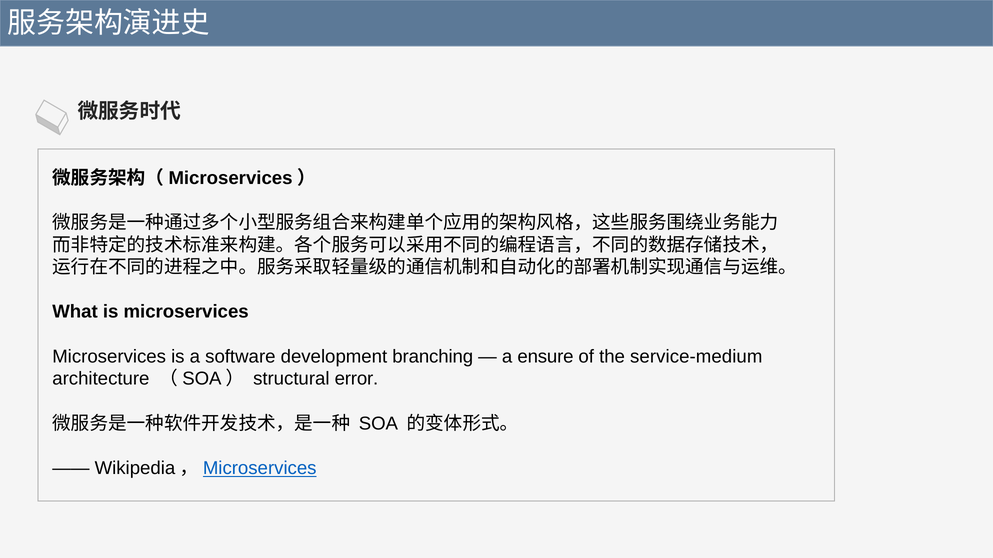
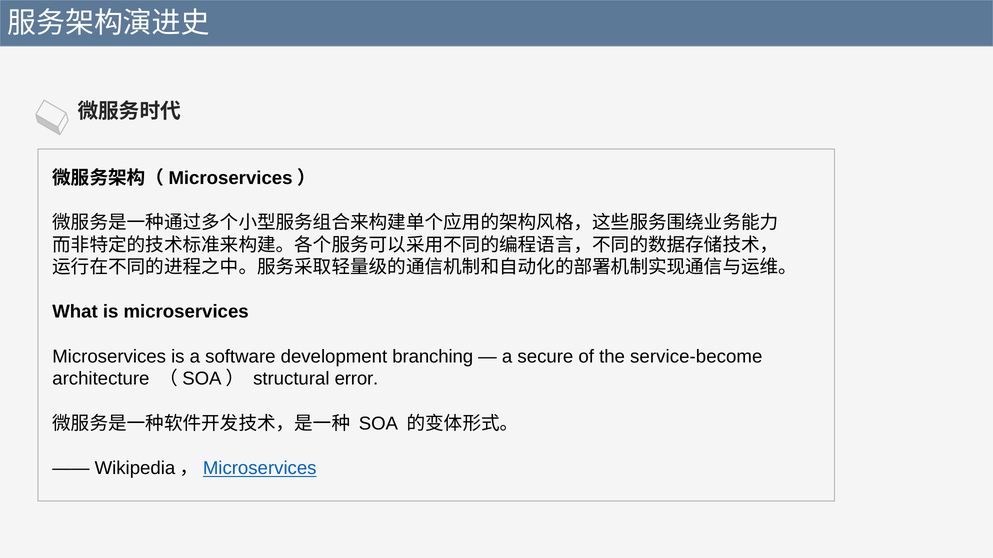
ensure: ensure -> secure (545, 357)
service-medium: service-medium -> service-become (696, 357)
